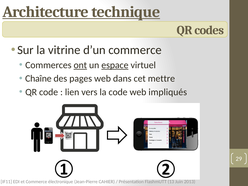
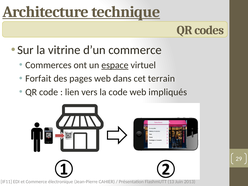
ont underline: present -> none (80, 65)
Chaîne: Chaîne -> Forfait (38, 79)
mettre: mettre -> terrain (161, 79)
